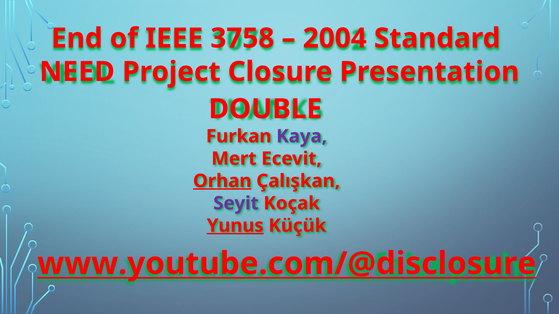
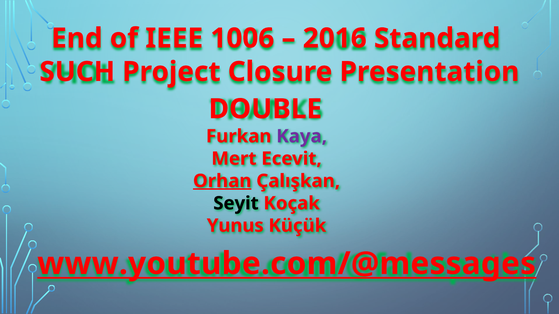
3758: 3758 -> 1006 (242, 38)
2004: 2004 -> 2016 (335, 38)
NEED: NEED -> SUCH (77, 72)
Seyit colour: purple -> black (236, 204)
Yunus underline: present -> none (235, 226)
www.youtube.com/@disclosure: www.youtube.com/@disclosure -> www.youtube.com/@messages (287, 264)
